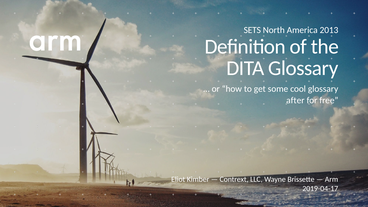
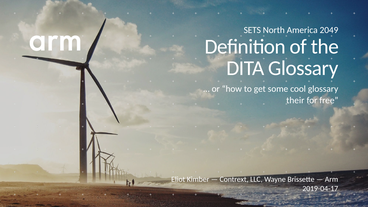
2013: 2013 -> 2049 (329, 30)
after: after -> their (295, 100)
